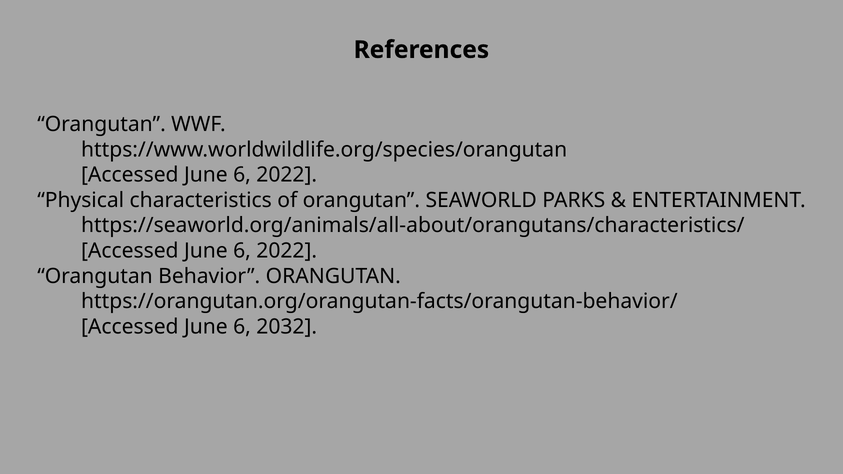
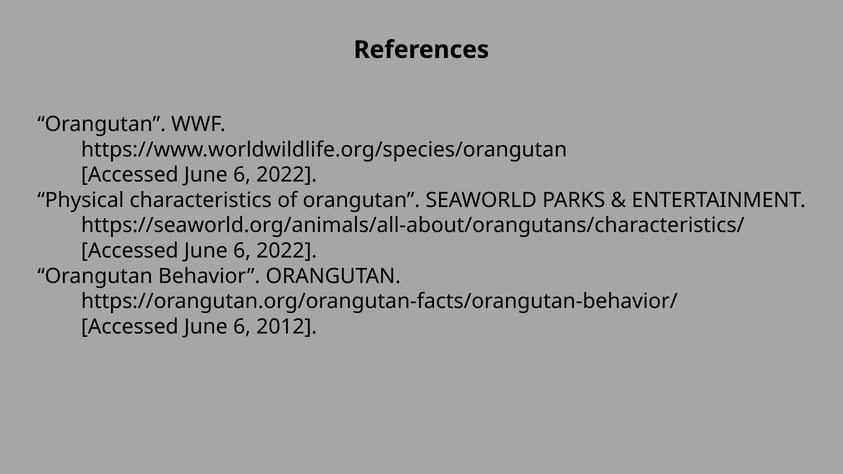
2032: 2032 -> 2012 (287, 327)
